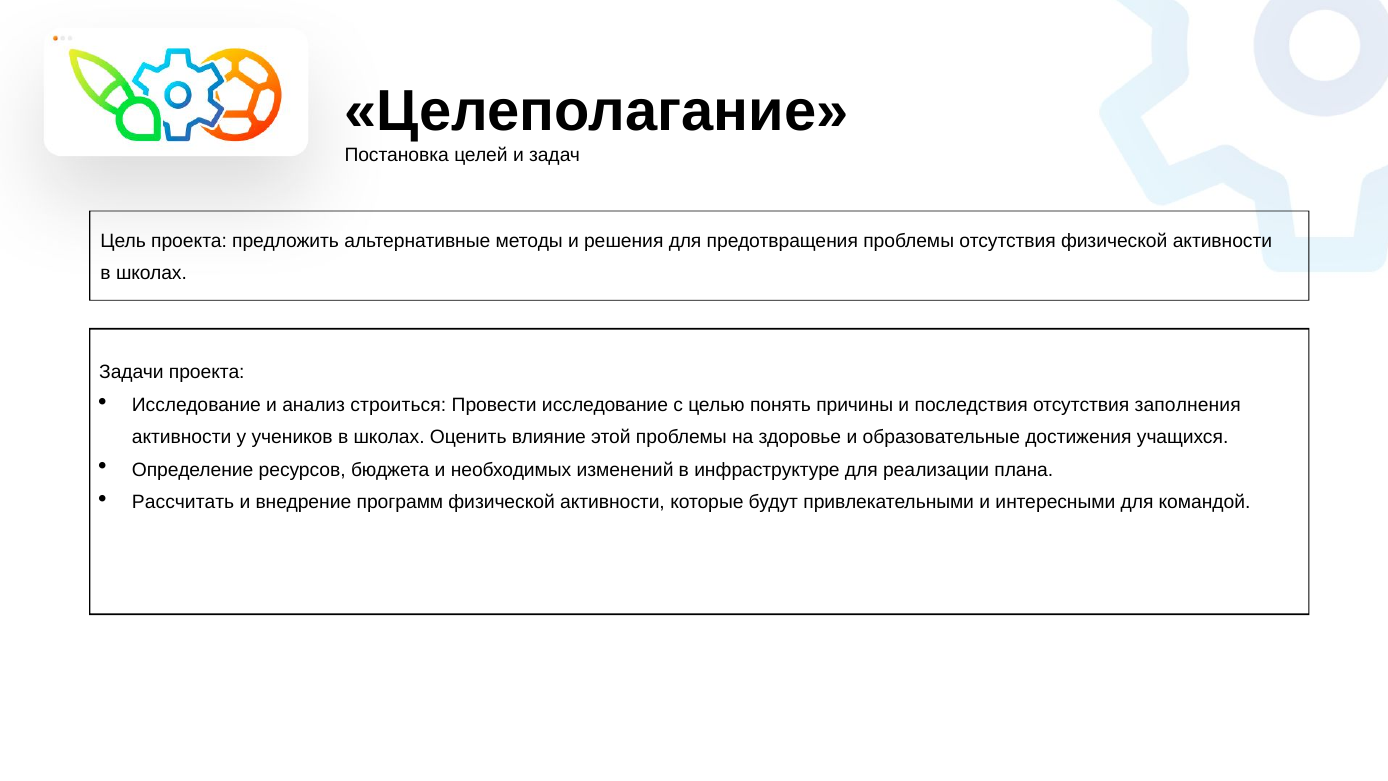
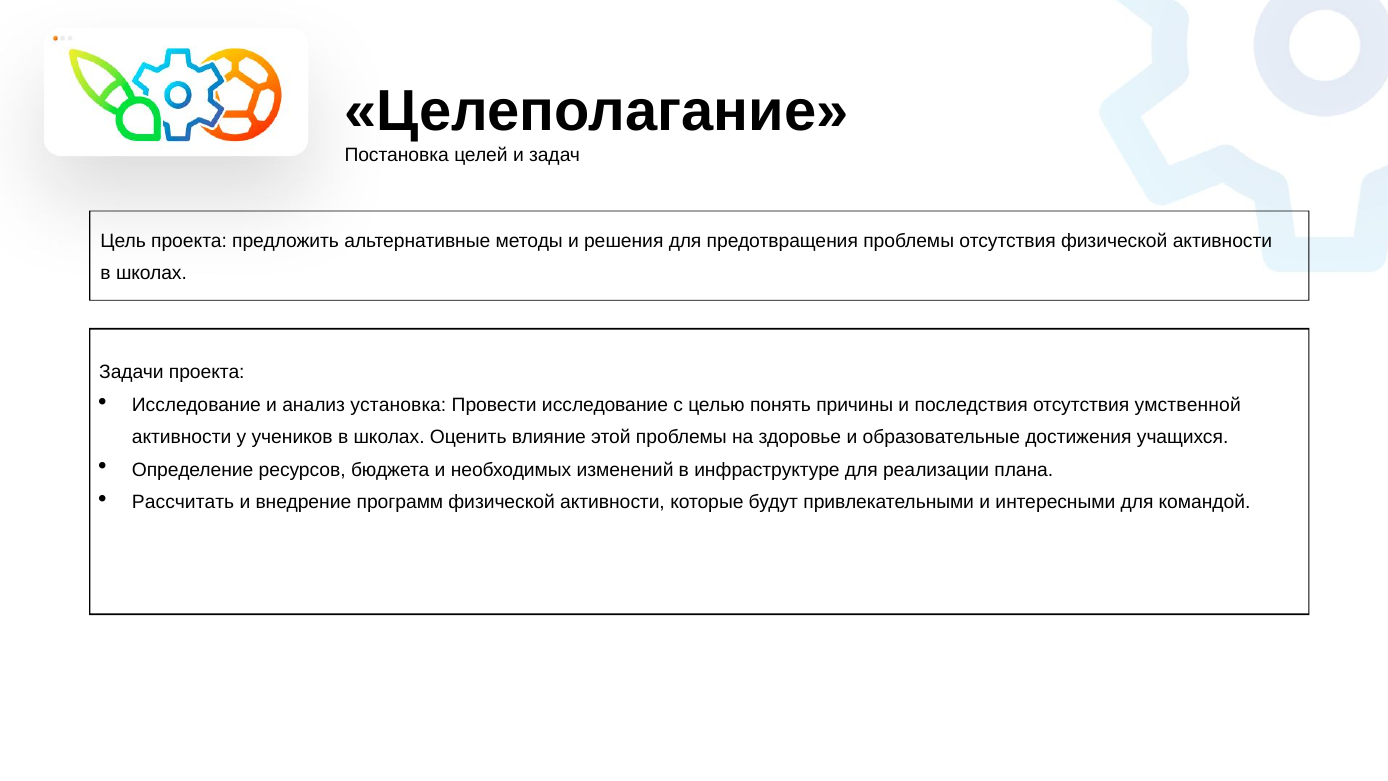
строиться: строиться -> установка (398, 405)
заполнения: заполнения -> умственной (1188, 405)
